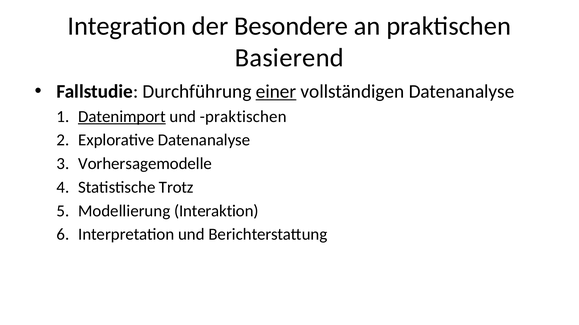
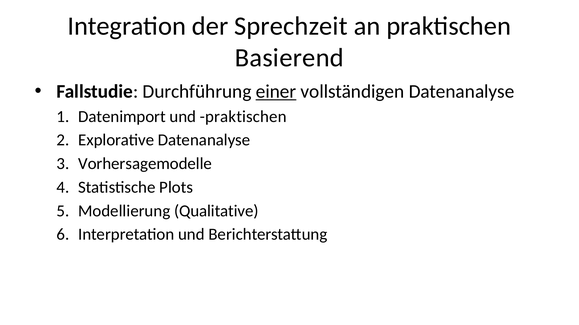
Besondere: Besondere -> Sprechzeit (291, 26)
Datenimport underline: present -> none (122, 117)
Trotz: Trotz -> Plots (176, 188)
Interaktion: Interaktion -> Qualitative (216, 211)
